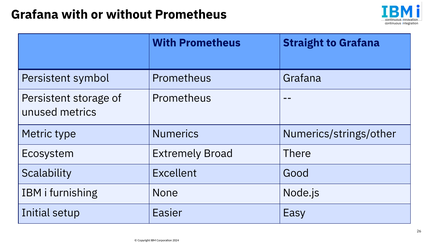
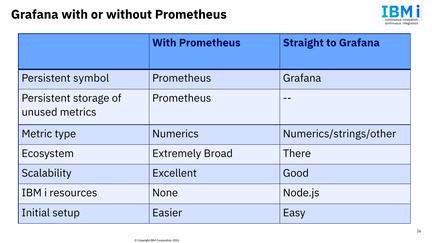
furnishing: furnishing -> resources (73, 193)
